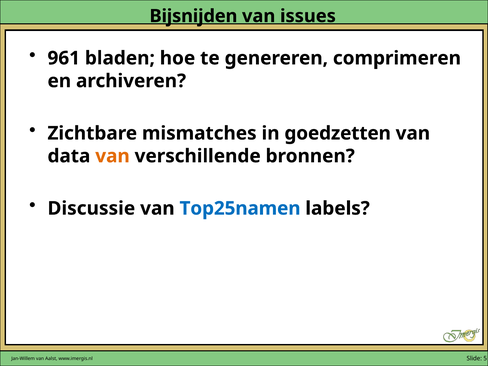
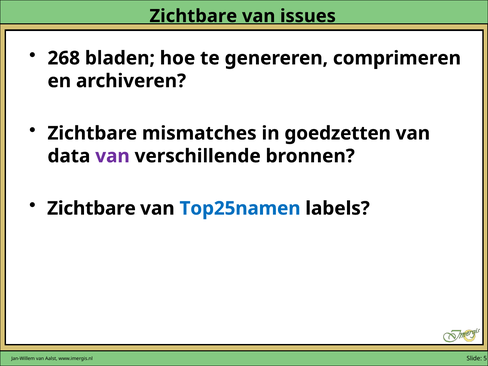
Bijsnijden: Bijsnijden -> Zichtbare (193, 16)
961: 961 -> 268 (64, 58)
van colour: orange -> purple (113, 156)
Discussie: Discussie -> Zichtbare (91, 208)
